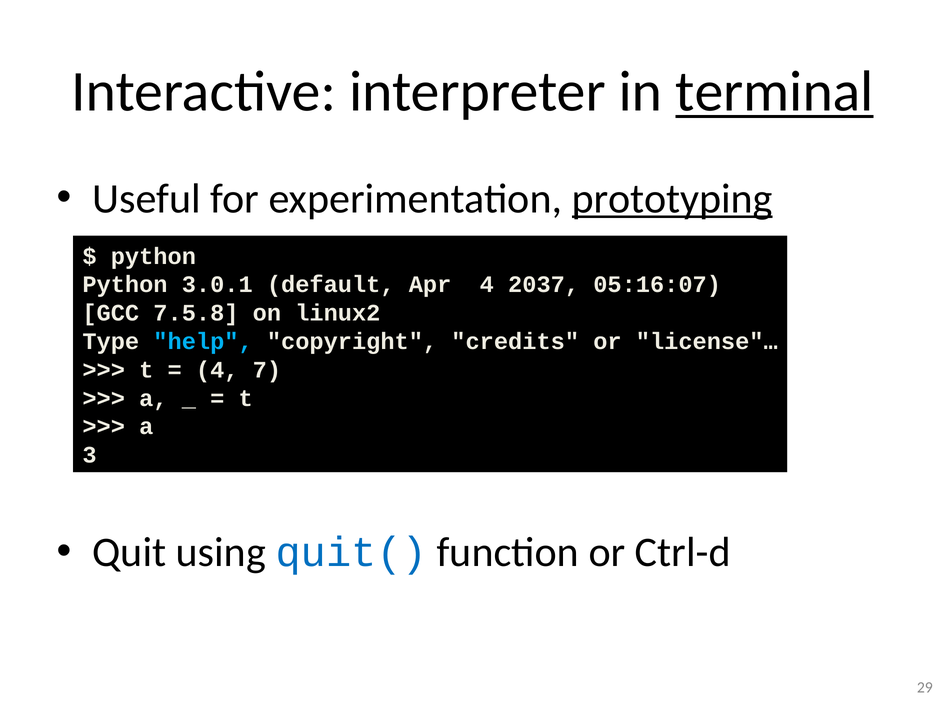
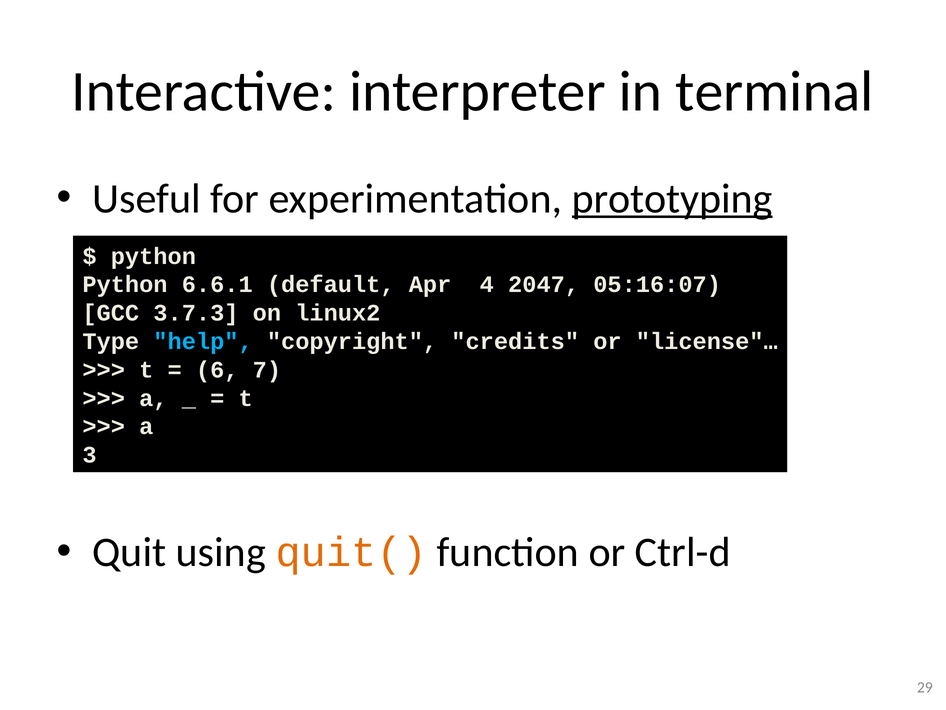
terminal underline: present -> none (775, 92)
3.0.1: 3.0.1 -> 6.6.1 (217, 284)
2037: 2037 -> 2047 (544, 284)
7.5.8: 7.5.8 -> 3.7.3 (196, 313)
4: 4 -> 6 (217, 370)
quit( colour: blue -> orange (351, 552)
